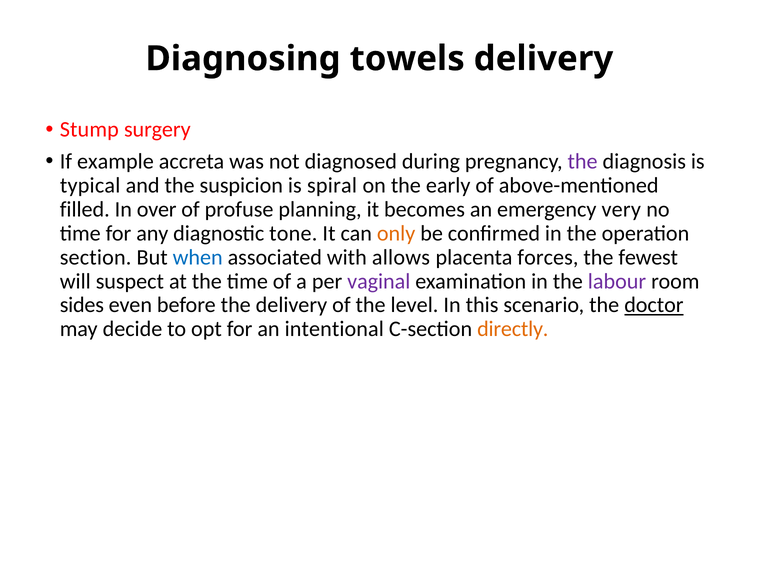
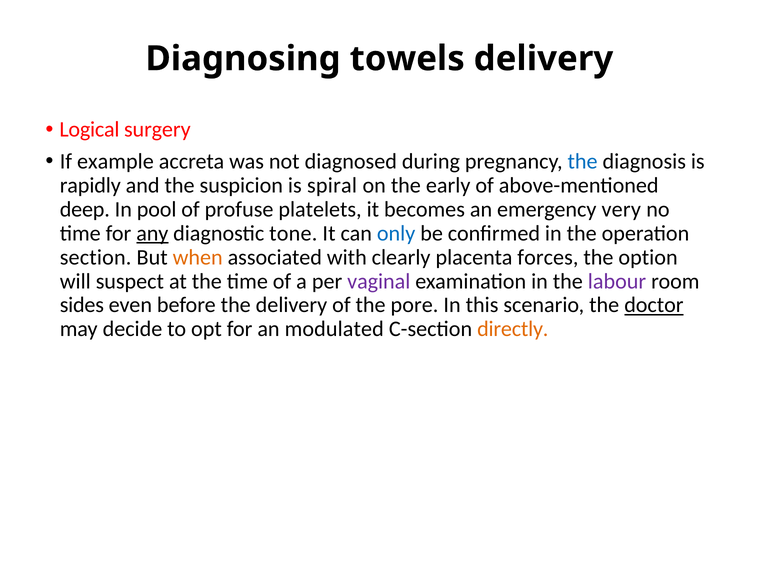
Stump: Stump -> Logical (89, 129)
the colour: purple -> blue (583, 161)
typical: typical -> rapidly (90, 185)
filled: filled -> deep (85, 209)
over: over -> pool (157, 209)
planning: planning -> platelets (320, 209)
any underline: none -> present (152, 233)
only colour: orange -> blue (396, 233)
when colour: blue -> orange (198, 257)
allows: allows -> clearly (401, 257)
fewest: fewest -> option (648, 257)
level: level -> pore (415, 305)
intentional: intentional -> modulated (334, 329)
